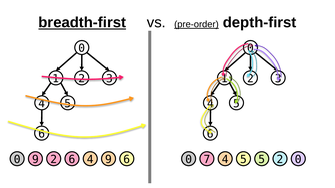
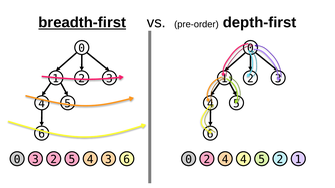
pre-order underline: present -> none (196, 24)
0 9: 9 -> 3 (35, 160)
2 6: 6 -> 5 (72, 160)
4 9: 9 -> 3 (109, 160)
0 7: 7 -> 2 (207, 160)
5: 5 -> 4 (243, 160)
2 0: 0 -> 1 (298, 160)
